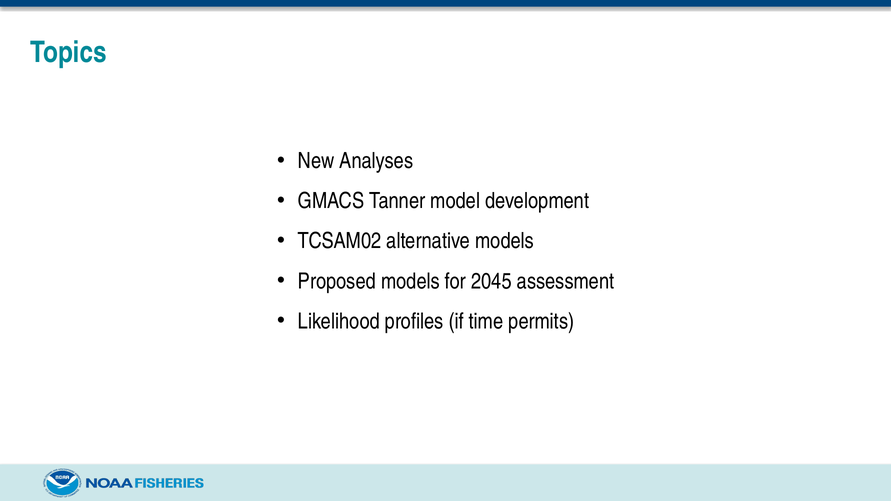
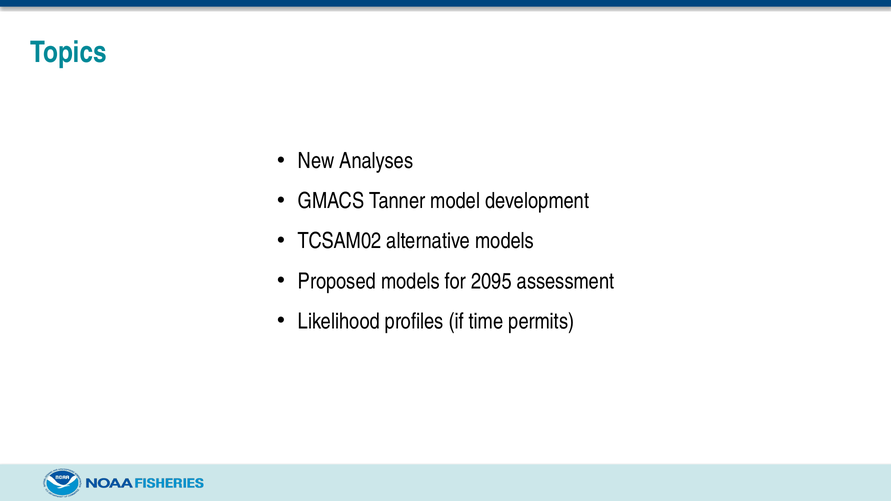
2045: 2045 -> 2095 (491, 281)
